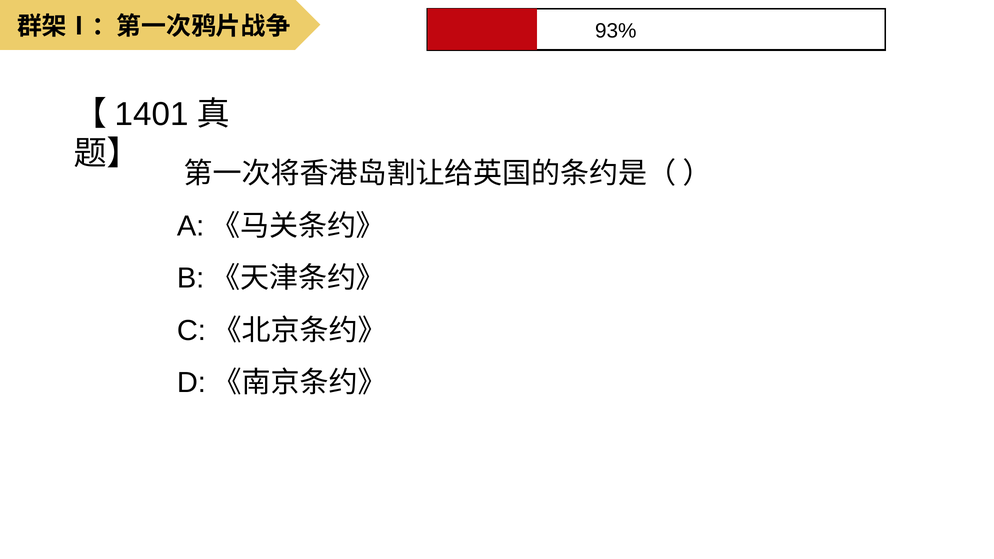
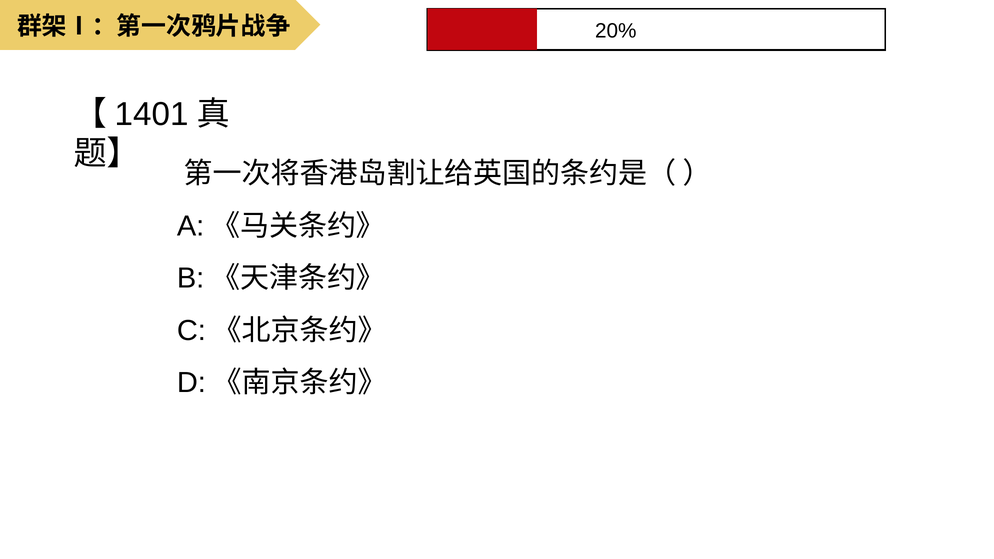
93%: 93% -> 20% (616, 31)
